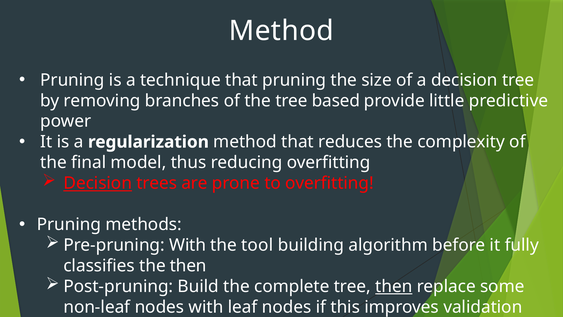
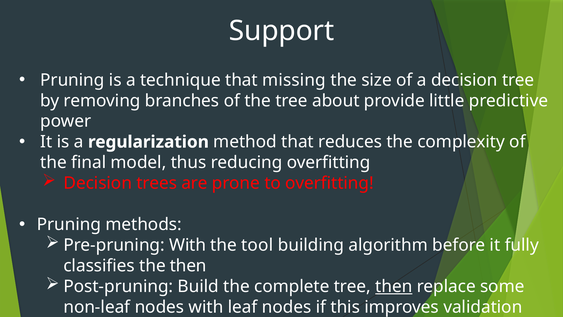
Method: Method -> Support (282, 31)
that pruning: pruning -> missing (294, 80)
based: based -> about (336, 101)
Decision underline: present -> none (98, 183)
